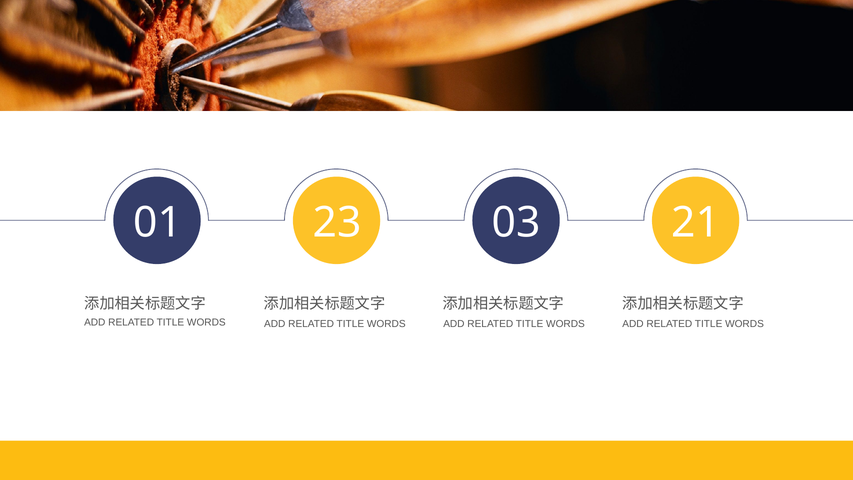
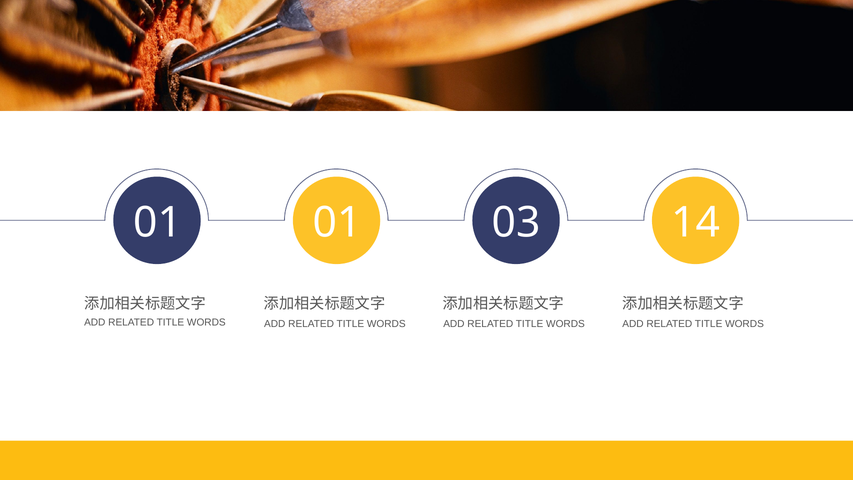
01 23: 23 -> 01 (337, 223)
21: 21 -> 14 (696, 223)
